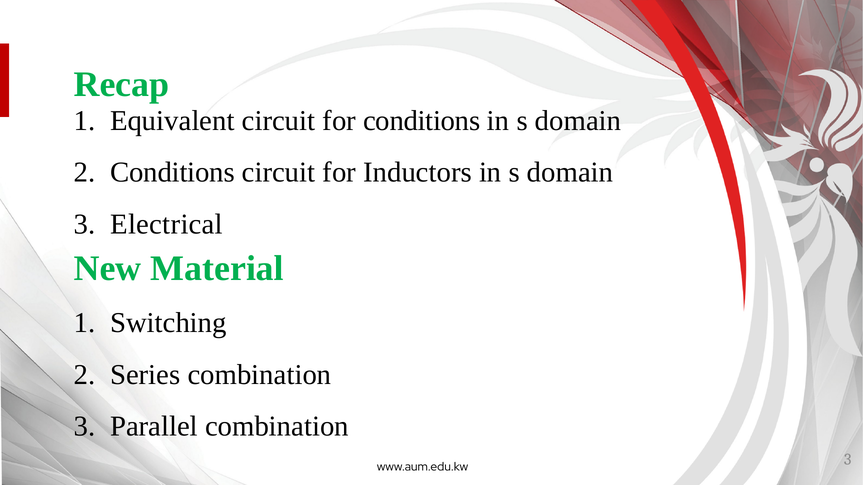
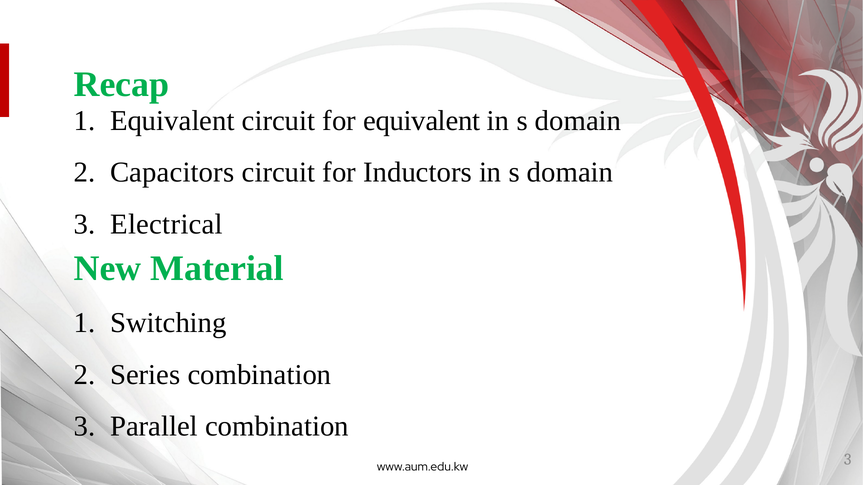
for conditions: conditions -> equivalent (422, 121)
Conditions: Conditions -> Capacitors (172, 173)
